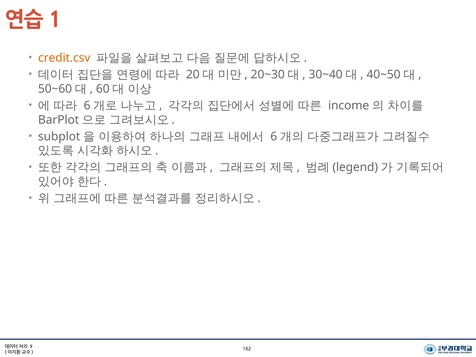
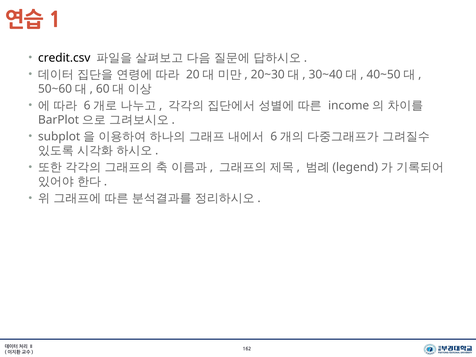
credit.csv colour: orange -> black (64, 58)
